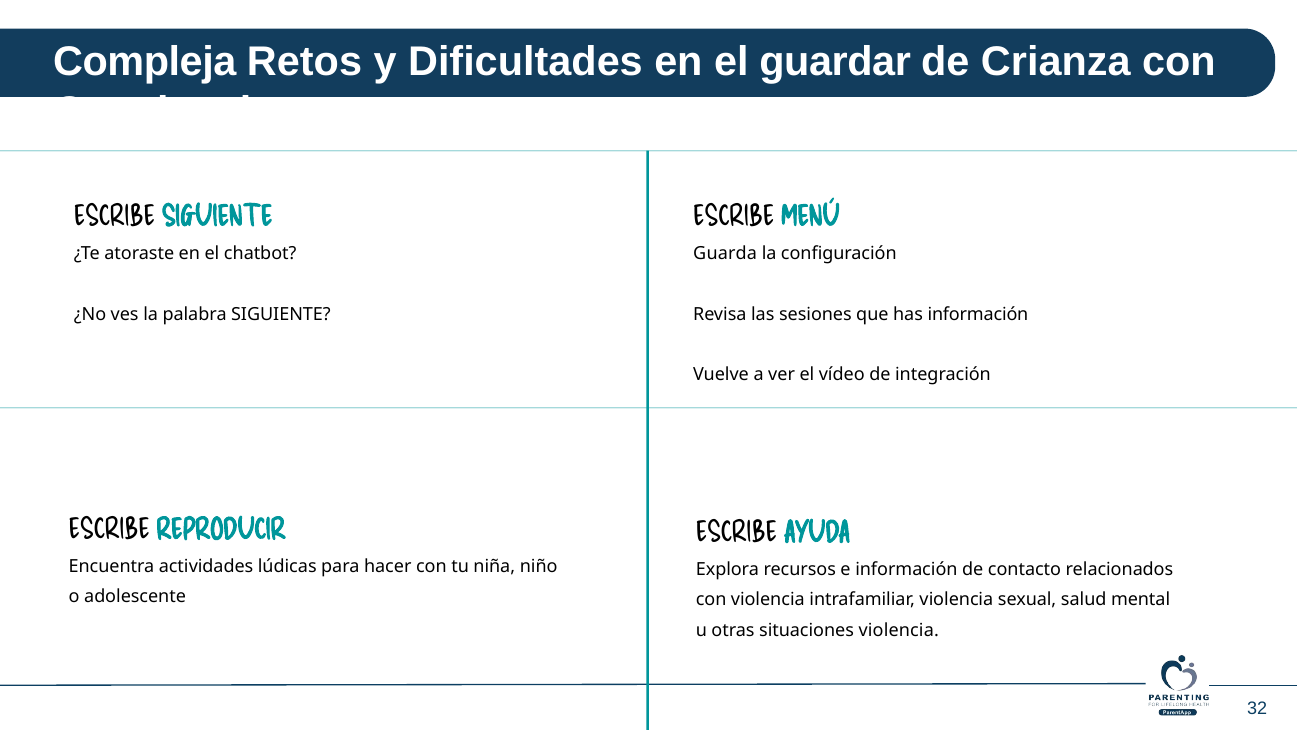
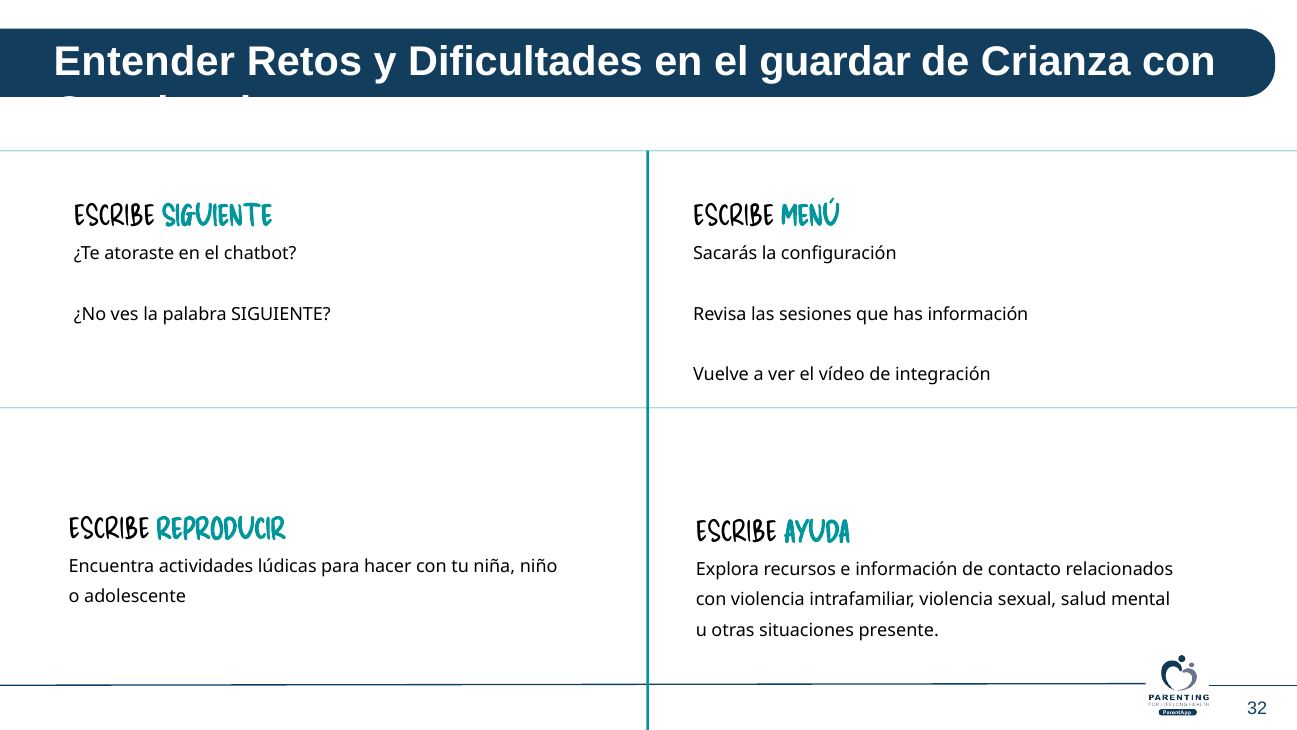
Compleja: Compleja -> Entender (144, 62)
Guarda: Guarda -> Sacarás (725, 253)
situaciones violencia: violencia -> presente (899, 630)
